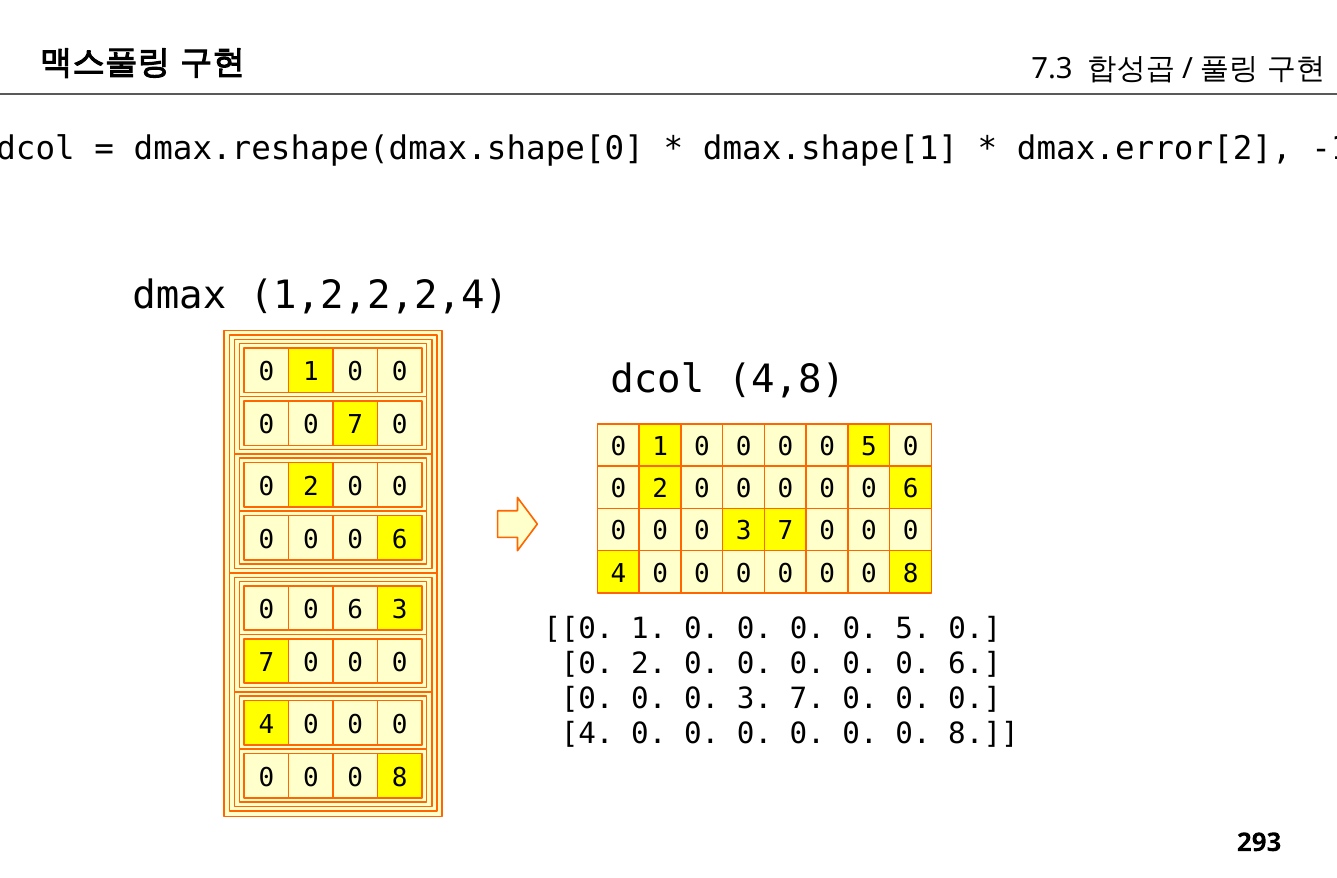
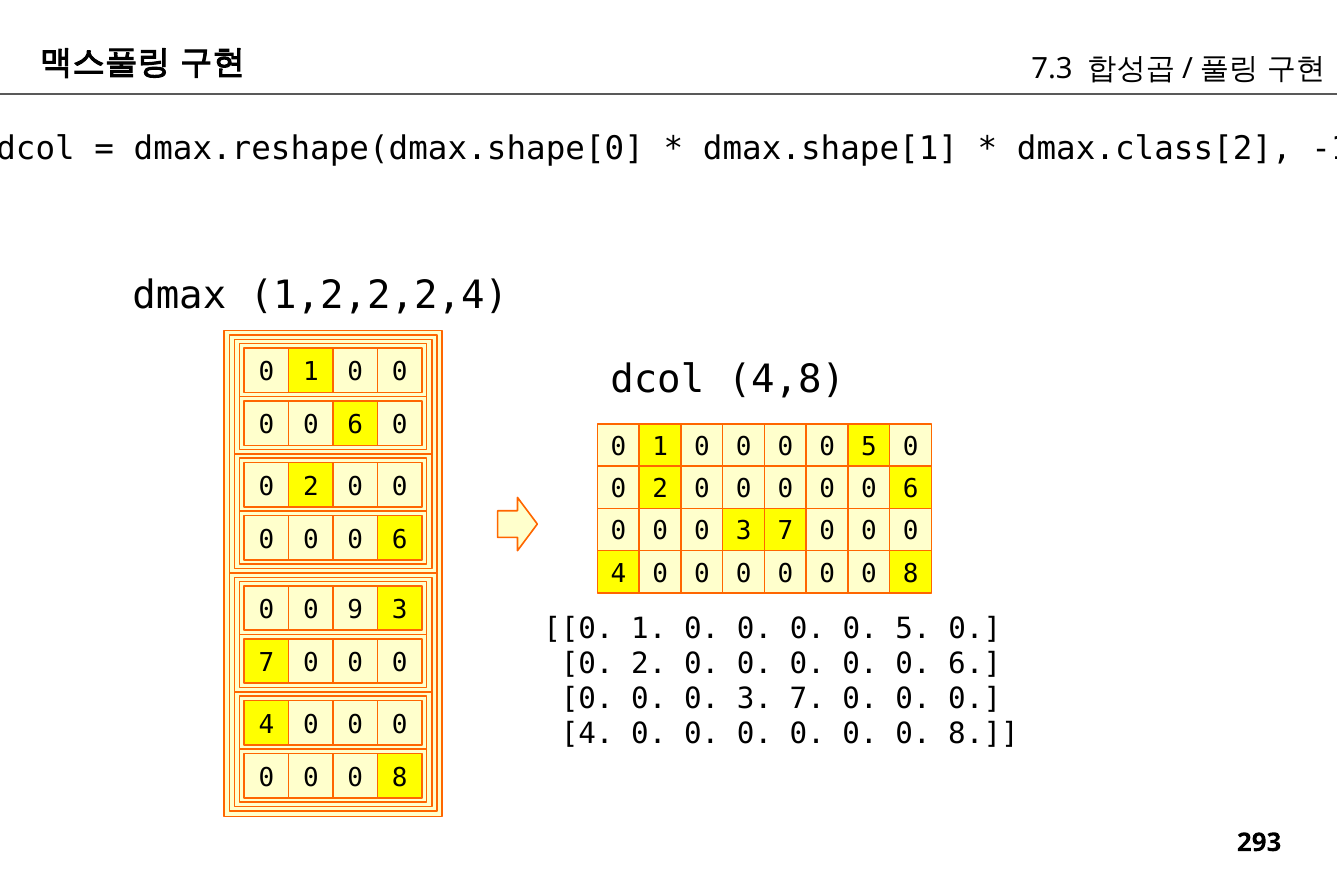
dmax.error[2: dmax.error[2 -> dmax.class[2 (1154, 148)
7: 7 -> 6 (355, 425)
6: 6 -> 9 (355, 610)
